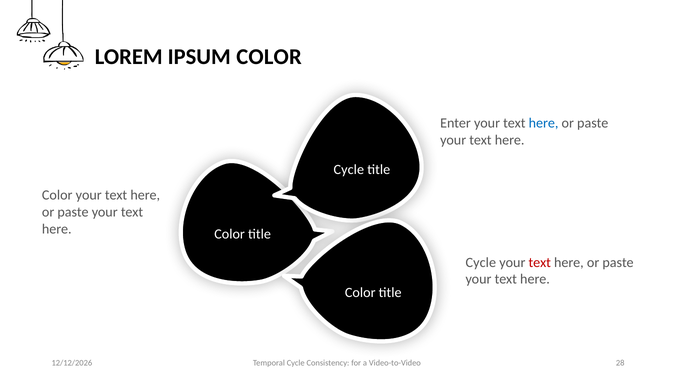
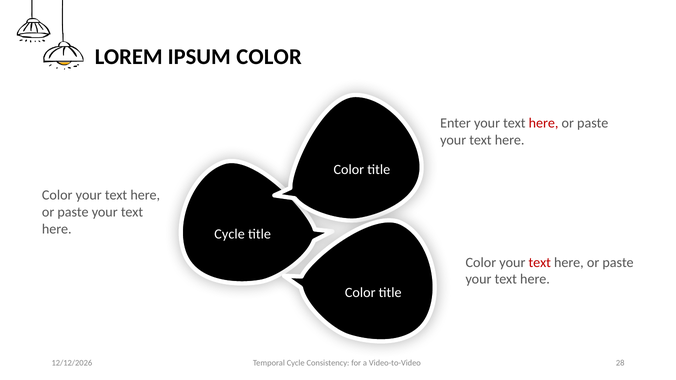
here colour: blue -> red (544, 123)
Cycle: Cycle -> Color (349, 170)
Color: Color -> Cycle (230, 234)
Cycle: Cycle -> Color (481, 263)
